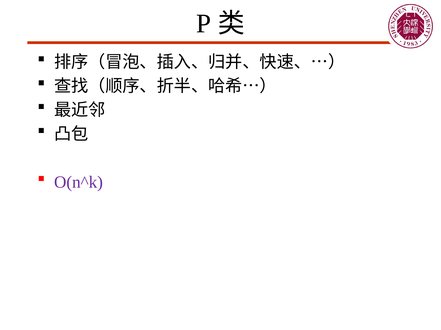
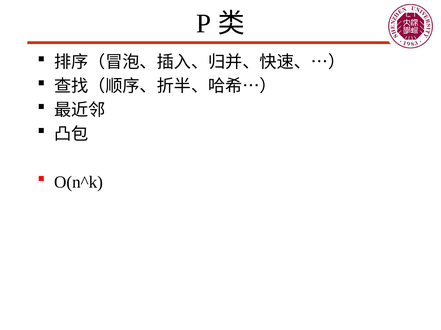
O(n^k colour: purple -> black (78, 182)
